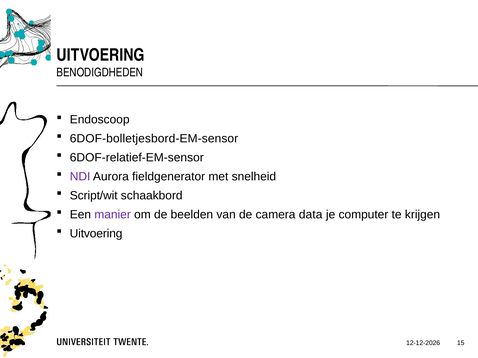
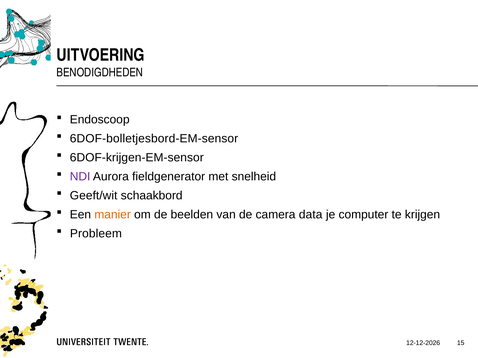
6DOF-relatief-EM-sensor: 6DOF-relatief-EM-sensor -> 6DOF-krijgen-EM-sensor (137, 158)
Script/wit: Script/wit -> Geeft/wit (94, 196)
manier colour: purple -> orange (113, 215)
Uitvoering: Uitvoering -> Probleem (96, 234)
